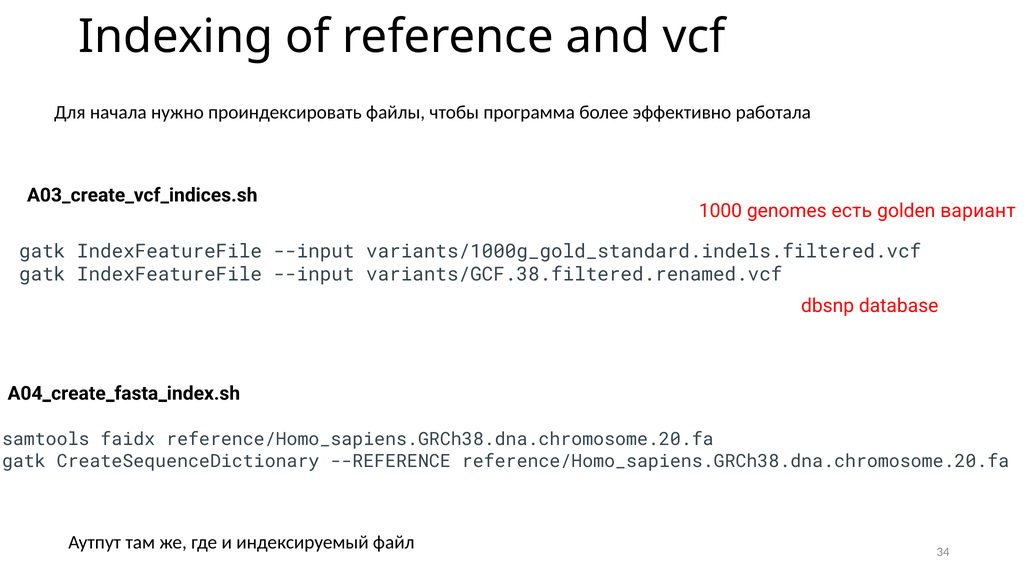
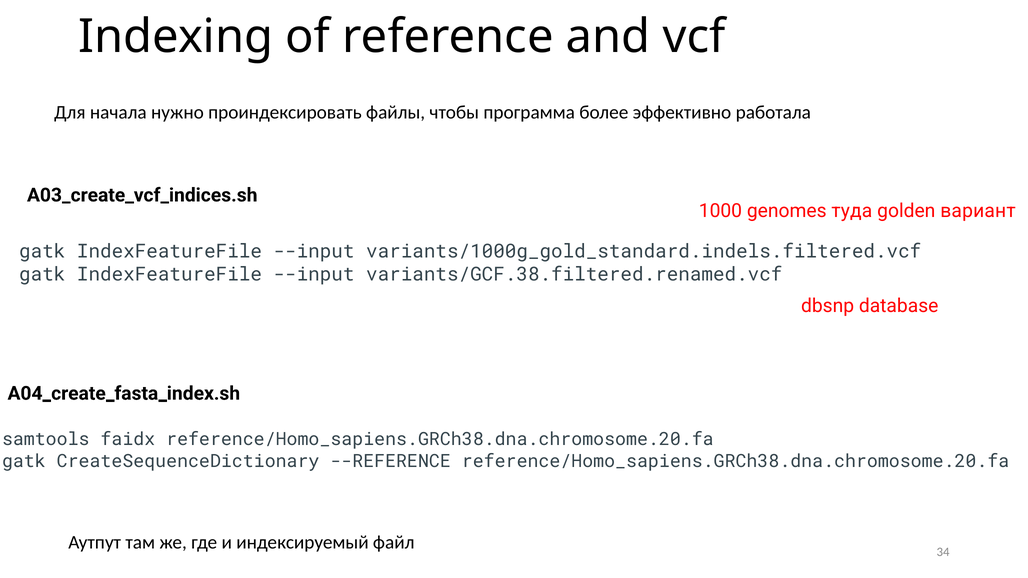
есть: есть -> туда (852, 211)
